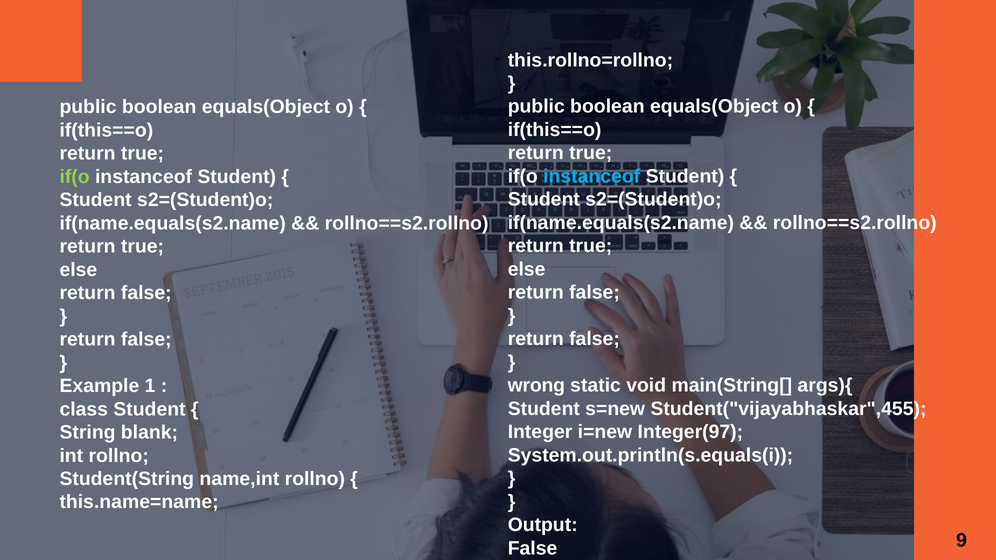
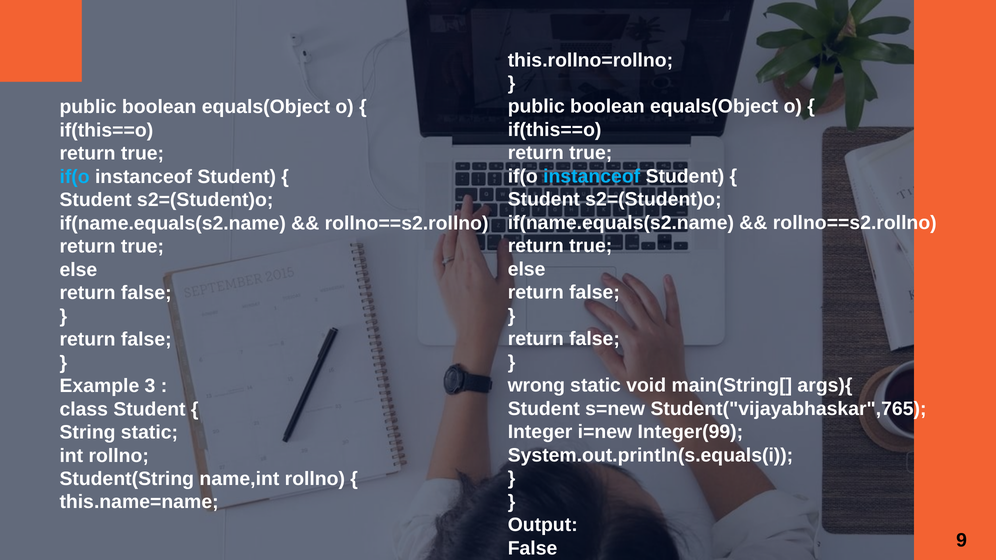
if(o colour: light green -> light blue (75, 177)
1: 1 -> 3 (150, 386)
Student("vijayabhaskar",455: Student("vijayabhaskar",455 -> Student("vijayabhaskar",765 (789, 409)
Integer(97: Integer(97 -> Integer(99 (690, 432)
String blank: blank -> static (149, 433)
